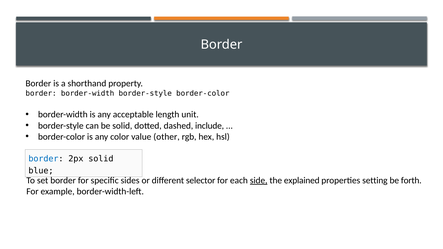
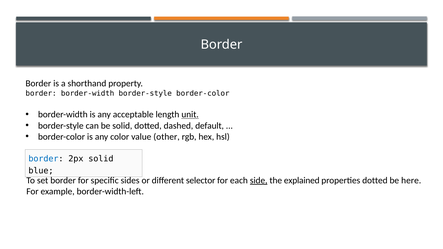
unit underline: none -> present (190, 115)
include: include -> default (210, 126)
properties setting: setting -> dotted (375, 181)
forth: forth -> here (411, 181)
